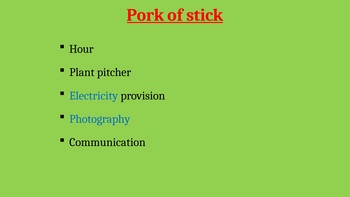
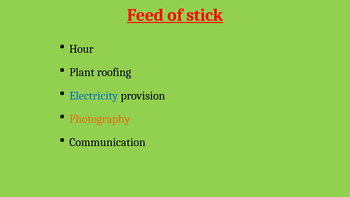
Pork: Pork -> Feed (145, 15)
pitcher: pitcher -> roofing (114, 72)
Photography colour: blue -> orange (100, 119)
